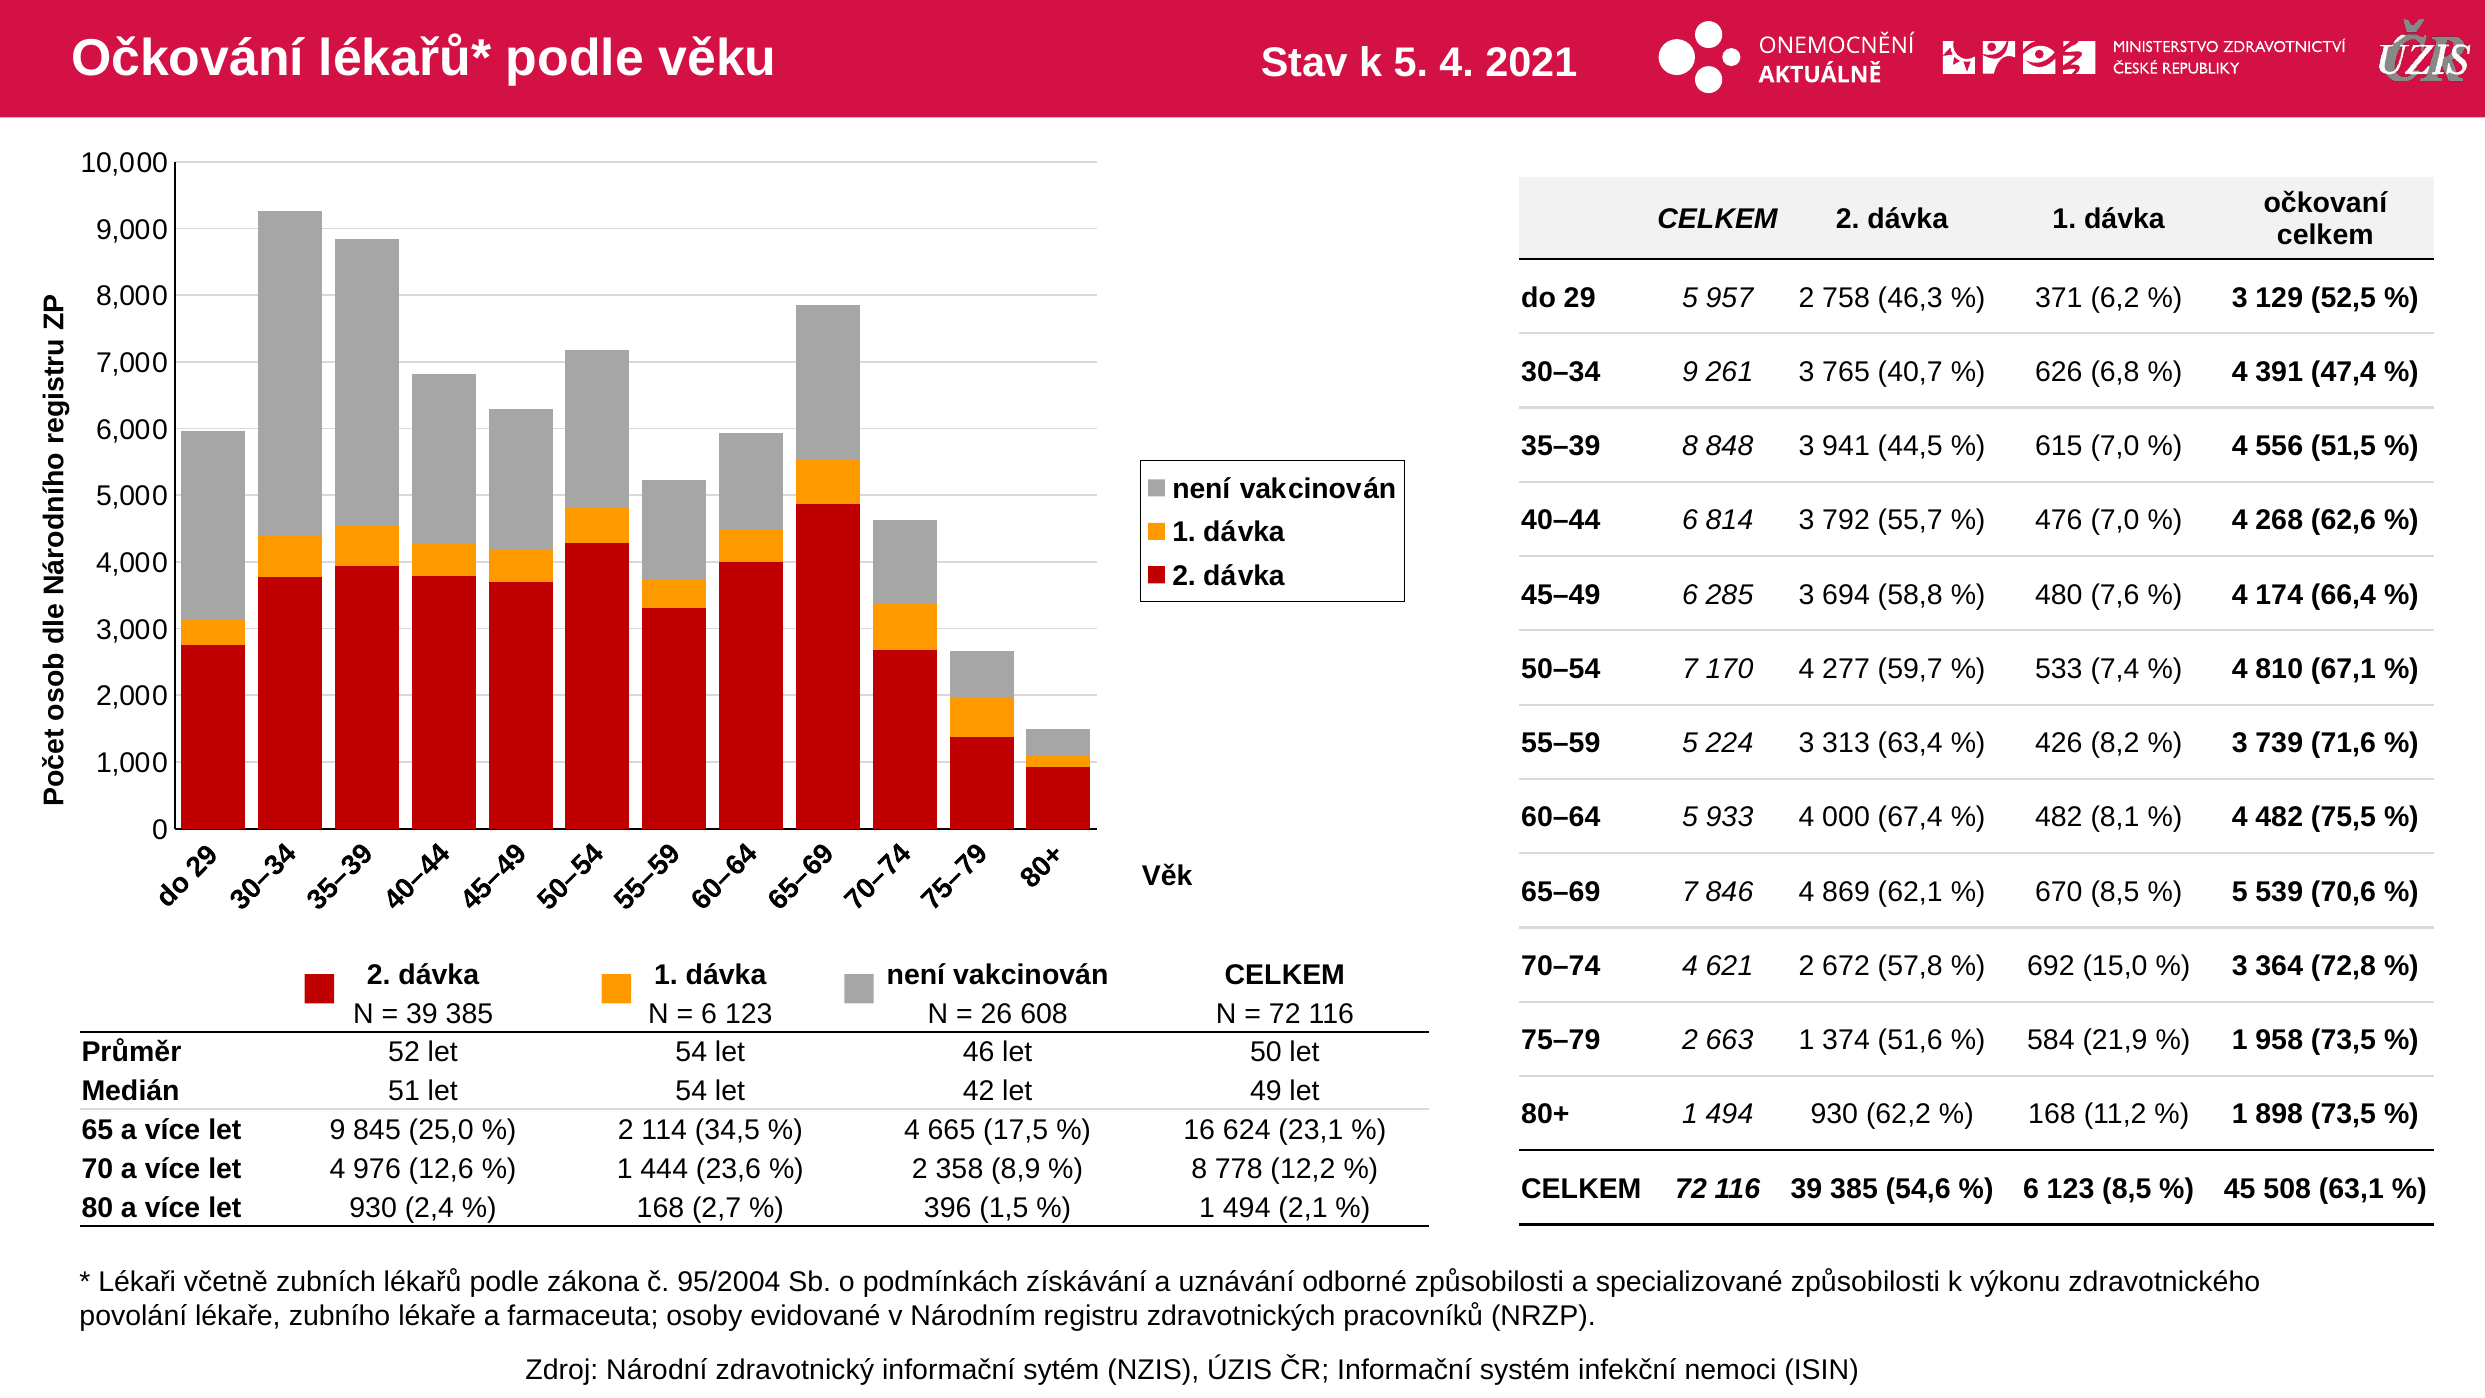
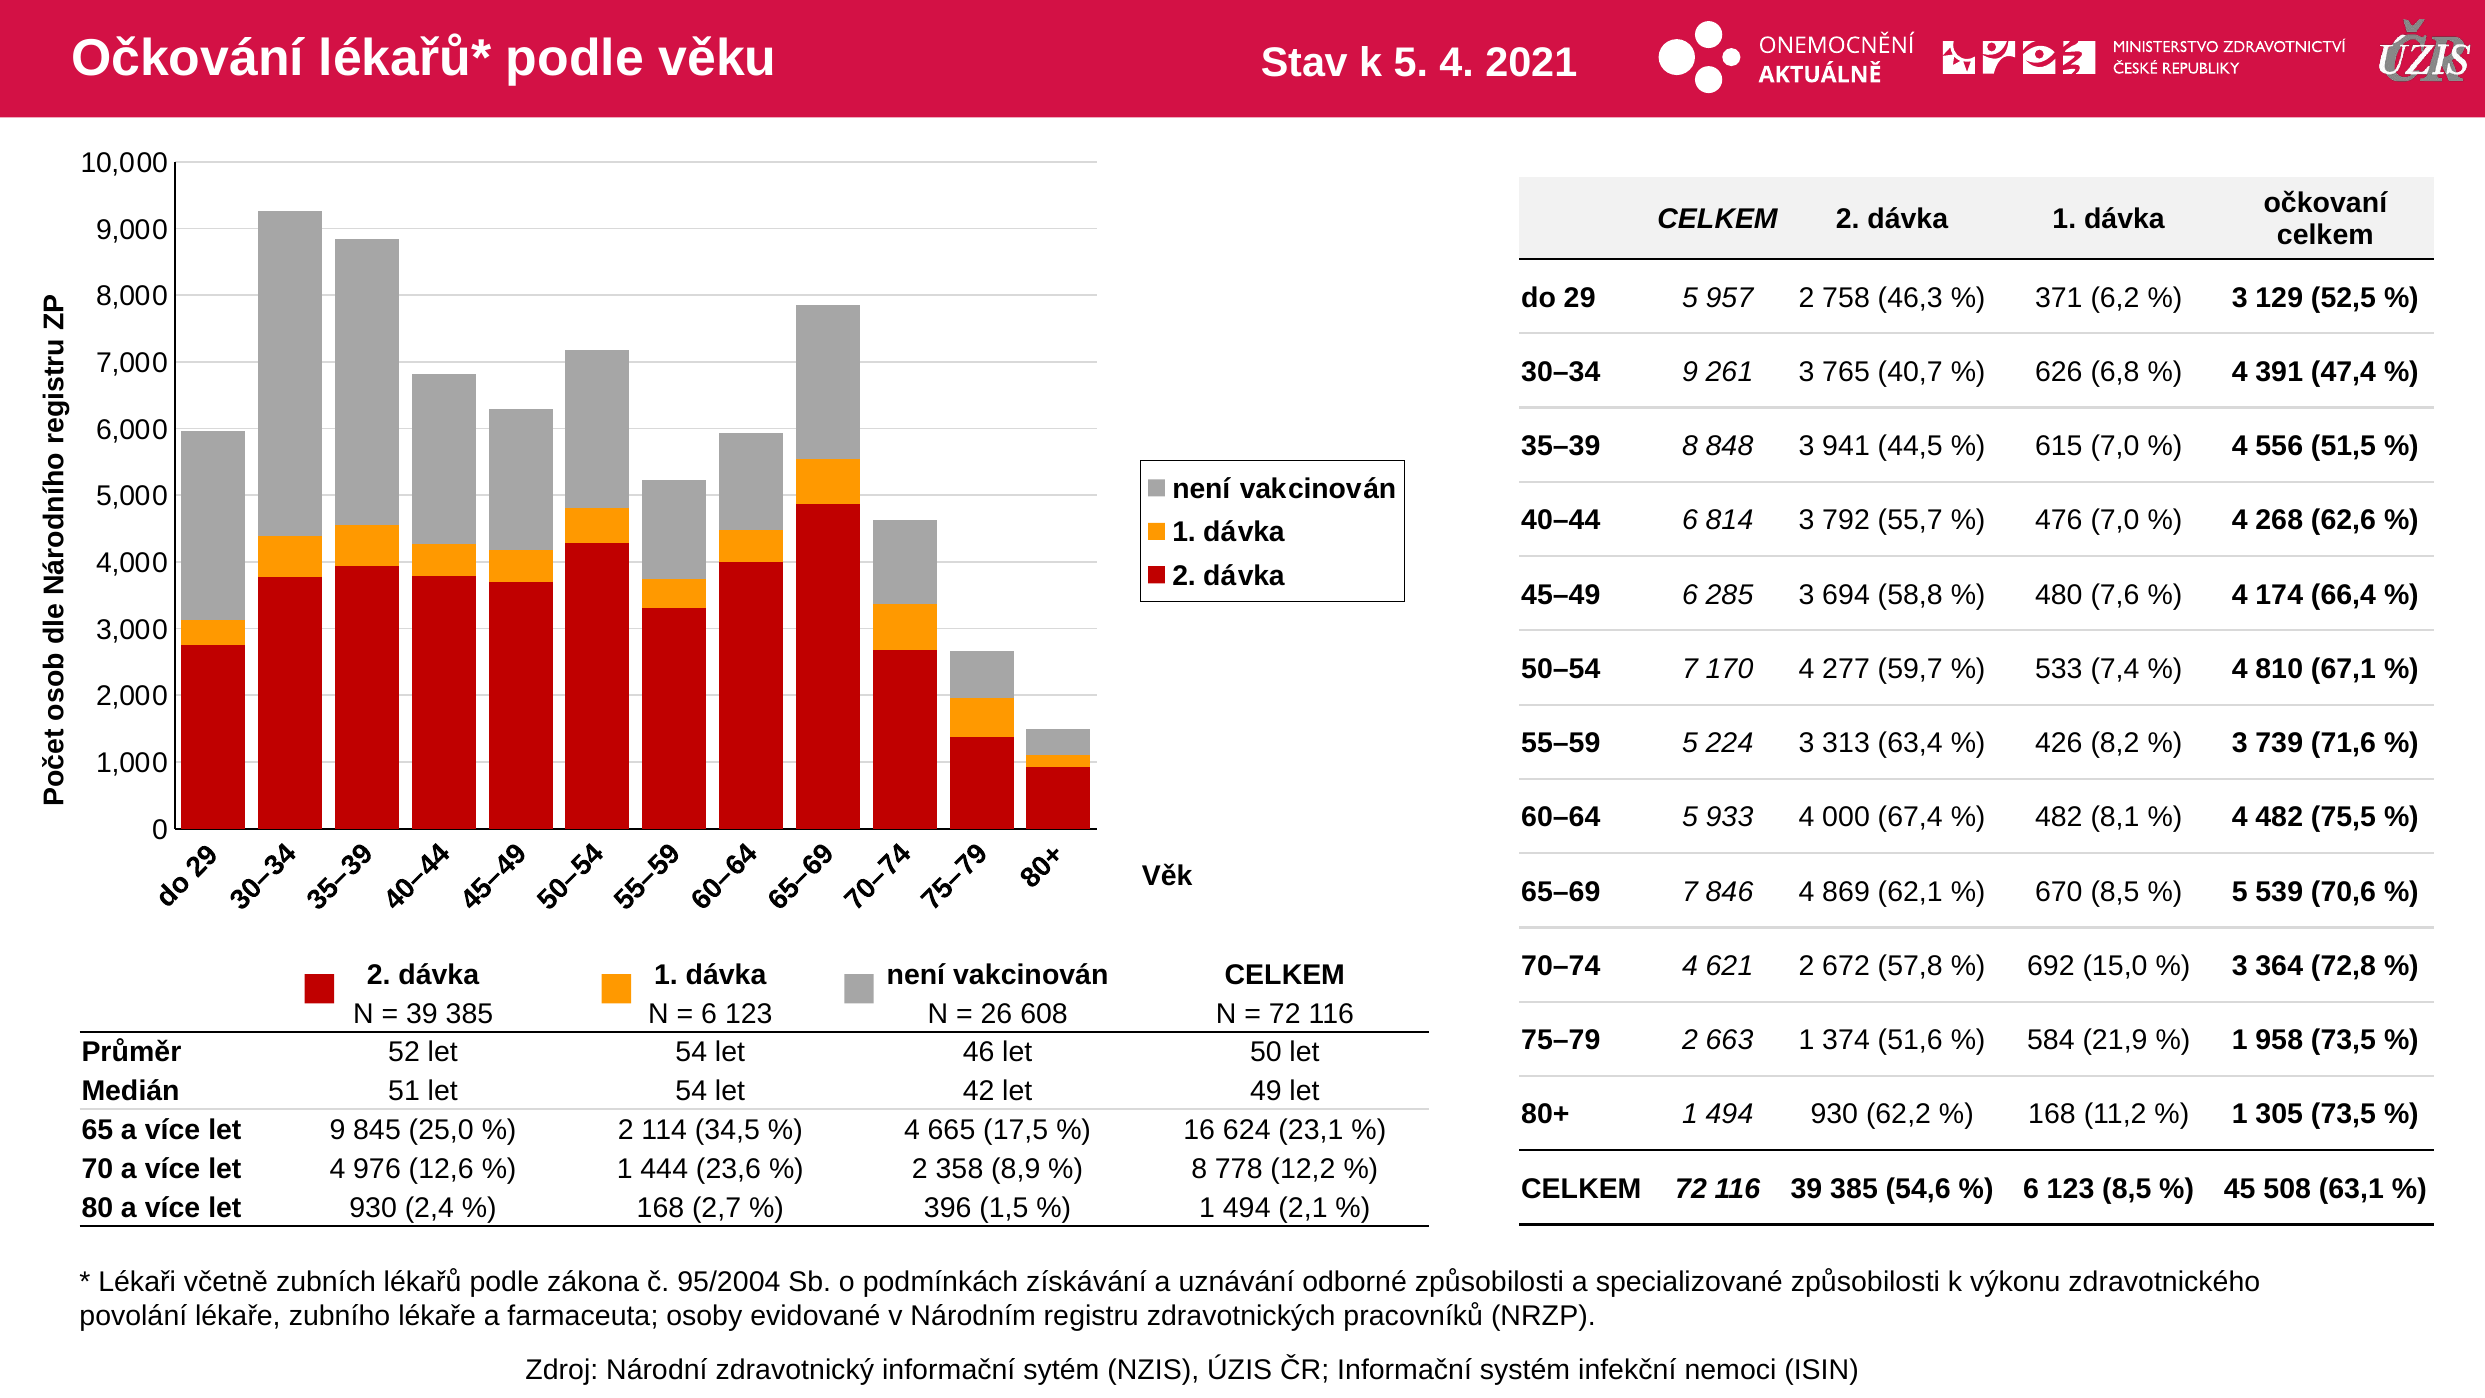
898: 898 -> 305 (2279, 1114)
